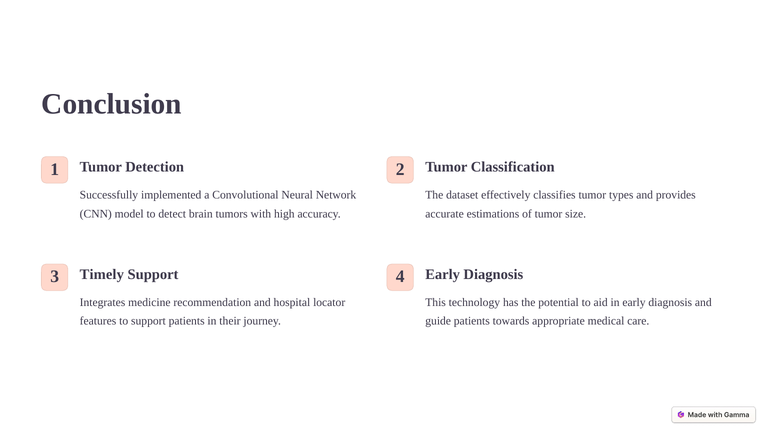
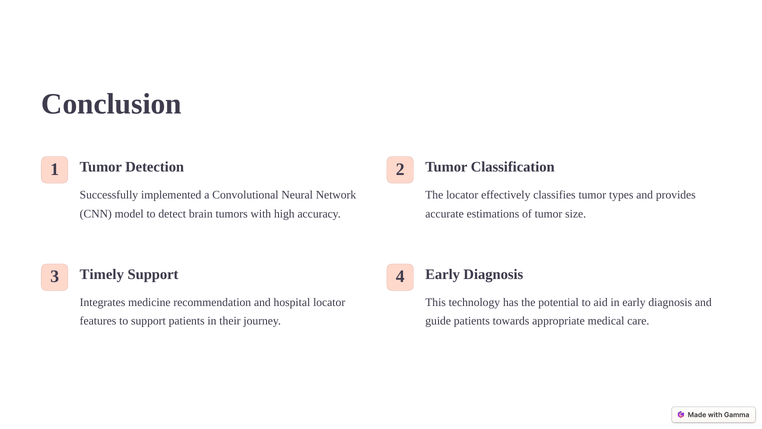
The dataset: dataset -> locator (462, 195)
